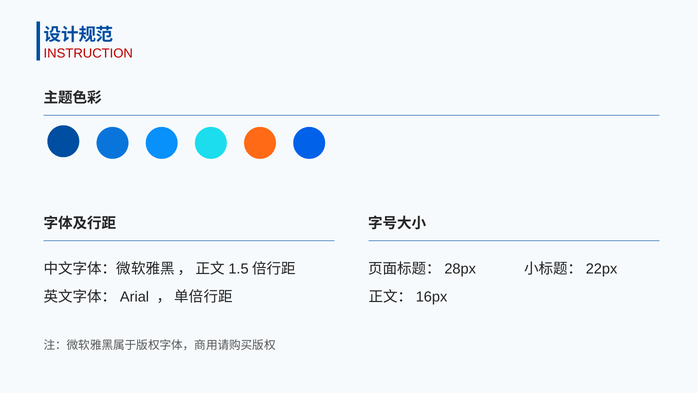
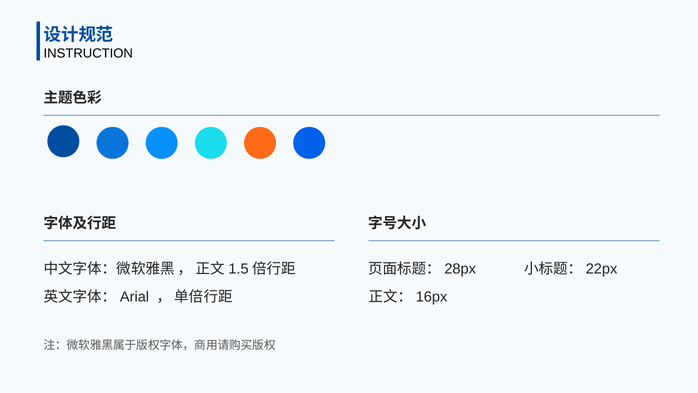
INSTRUCTION colour: red -> black (88, 53)
